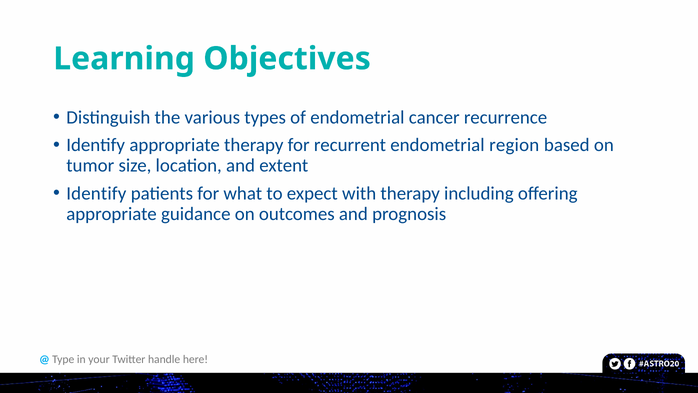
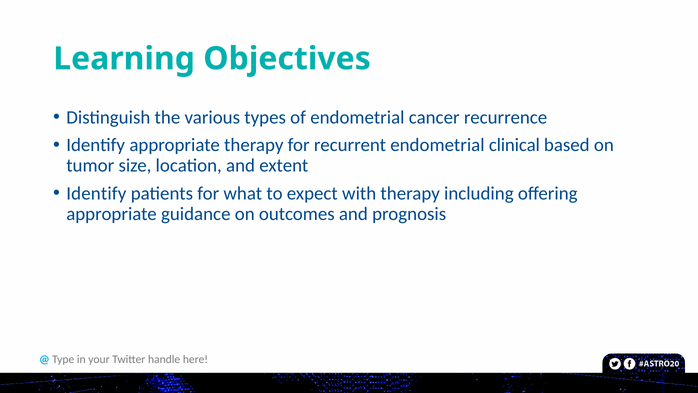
region: region -> clinical (514, 145)
